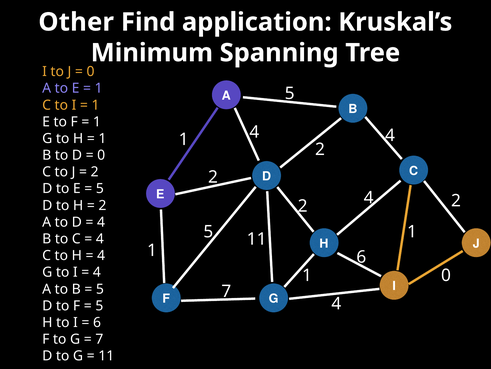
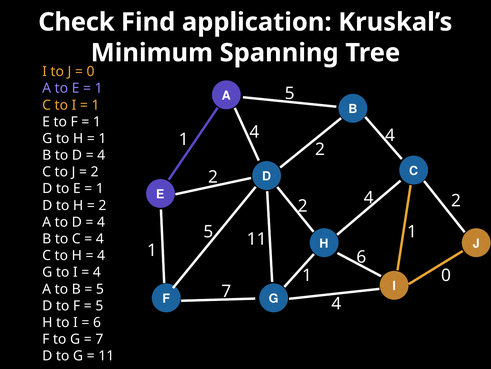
Other: Other -> Check (76, 22)
0: 0 -> 4 (101, 155)
5: 5 -> 1 (100, 188)
